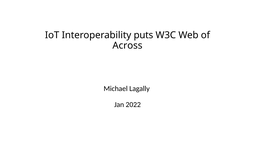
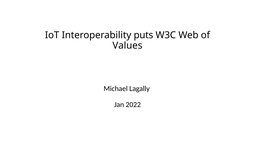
Across: Across -> Values (127, 45)
